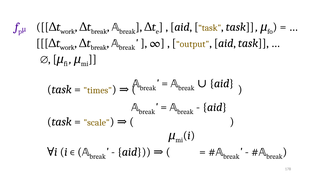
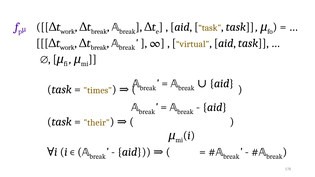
output: output -> virtual (193, 44)
scale: scale -> their (97, 123)
